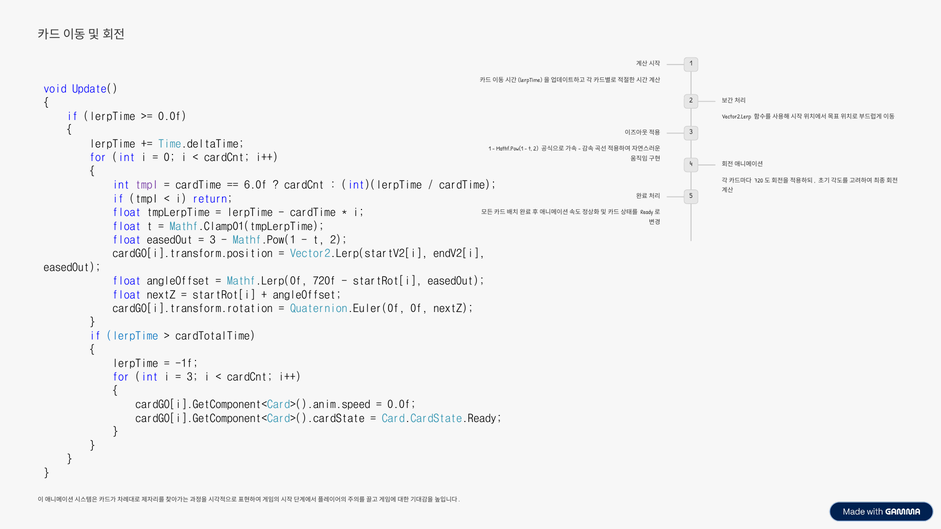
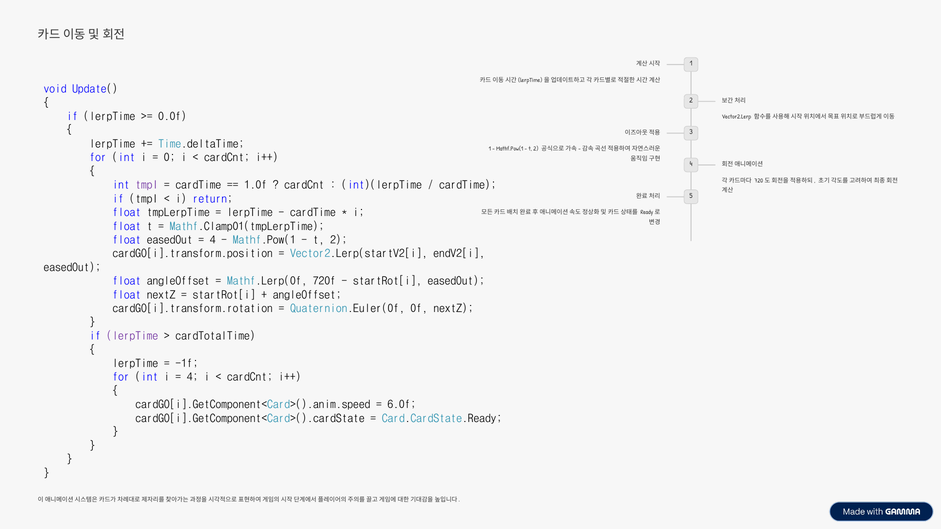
6.0f: 6.0f -> 1.0f (256, 185)
3: 3 -> 4 (213, 240)
lerpTime colour: blue -> purple (132, 336)
3: 3 -> 4 (193, 377)
0.0f: 0.0f -> 6.0f (402, 405)
